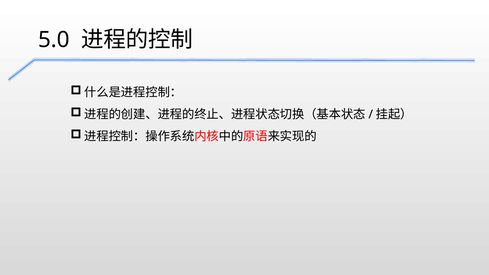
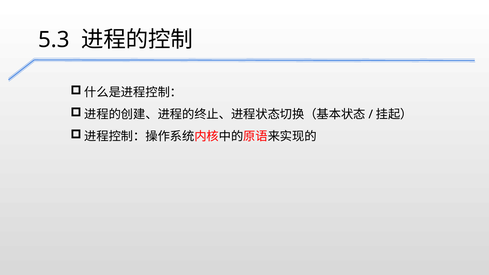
5.0: 5.0 -> 5.3 (54, 40)
